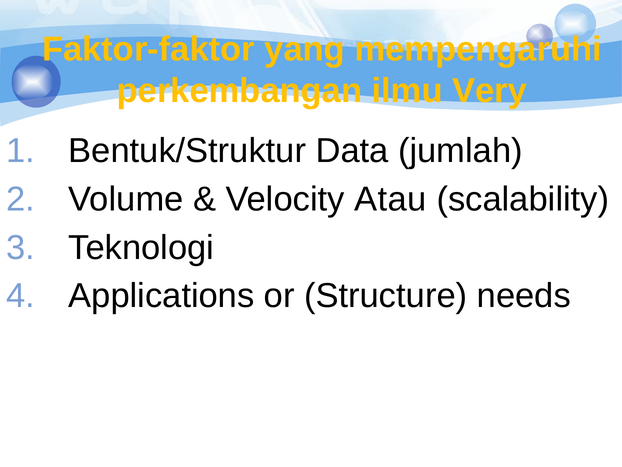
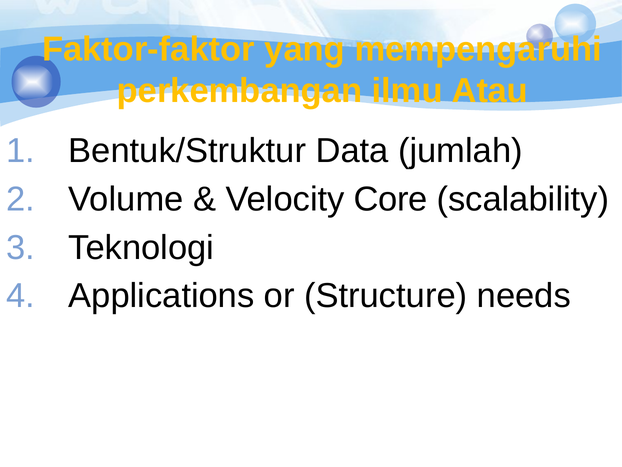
Very: Very -> Atau (490, 91)
Atau: Atau -> Core (391, 199)
